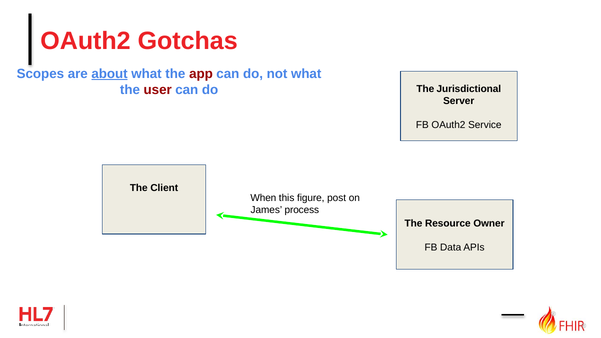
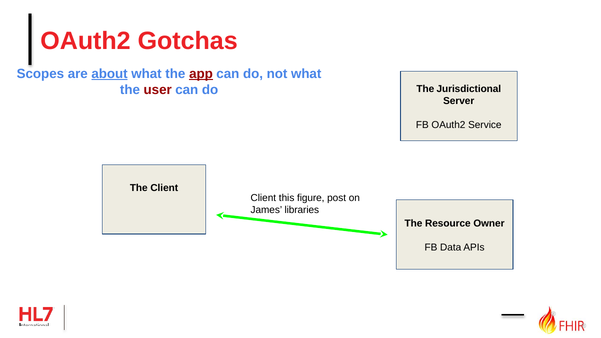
app underline: none -> present (201, 74)
When: When -> Client (263, 198)
process: process -> libraries (302, 210)
